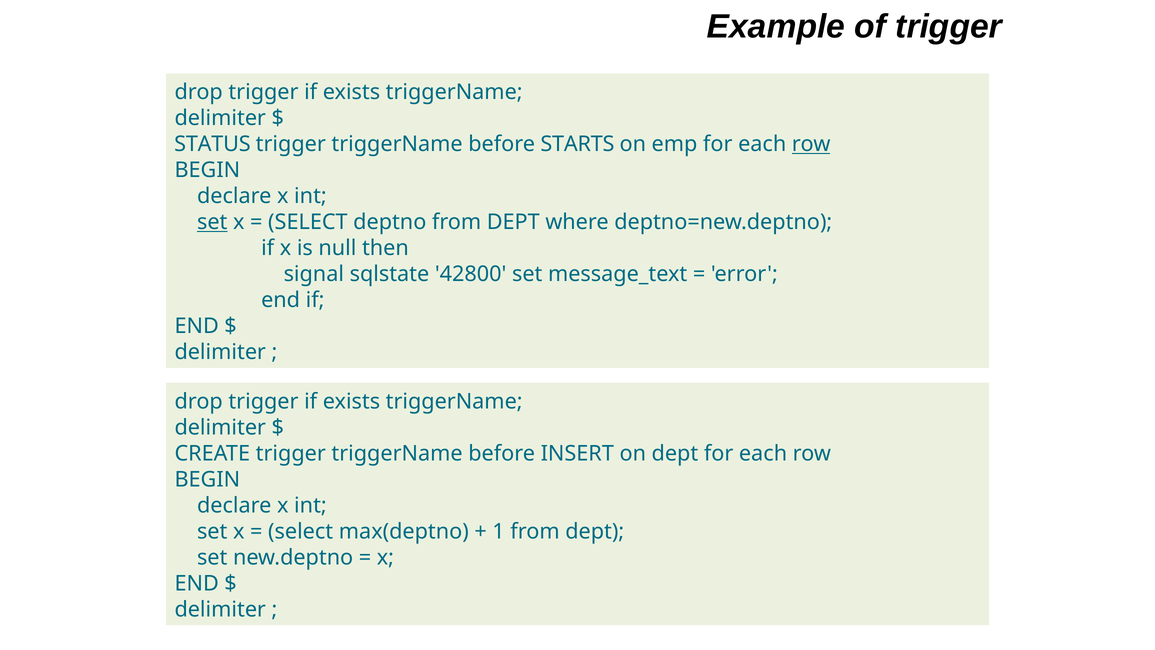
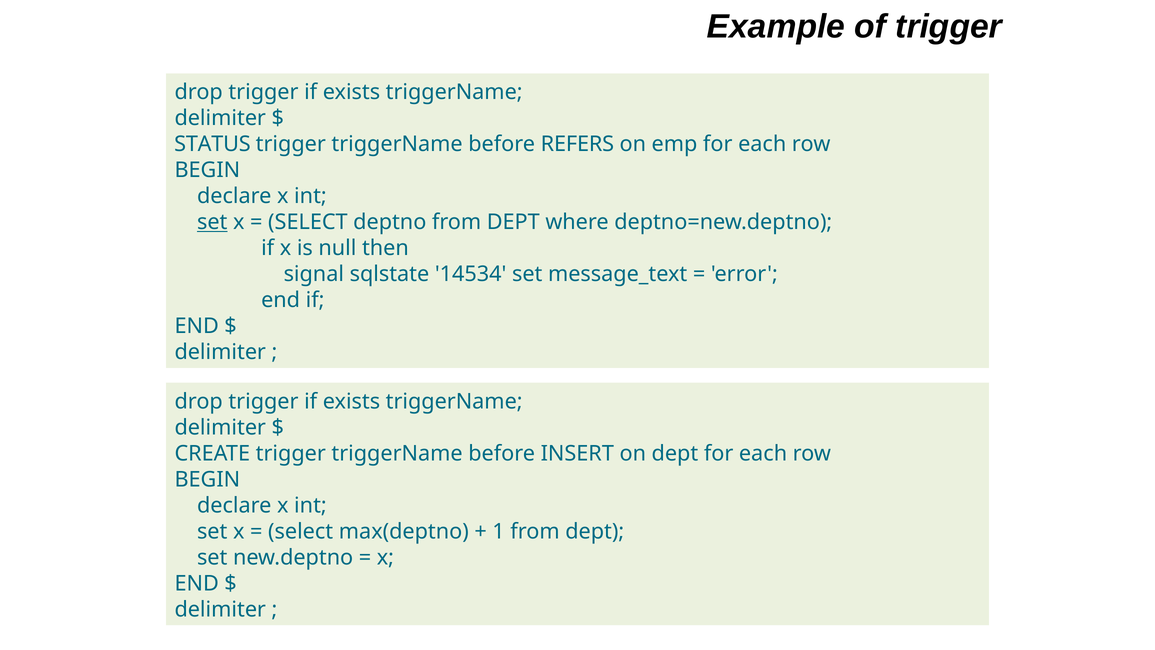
STARTS: STARTS -> REFERS (577, 144)
row underline: present -> none (811, 144)
42800: 42800 -> 14534 (471, 274)
